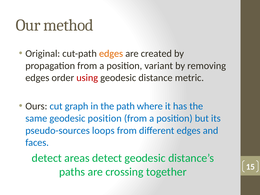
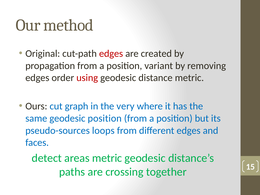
edges colour: orange -> red (111, 54)
path: path -> very (125, 106)
areas detect: detect -> metric (107, 158)
